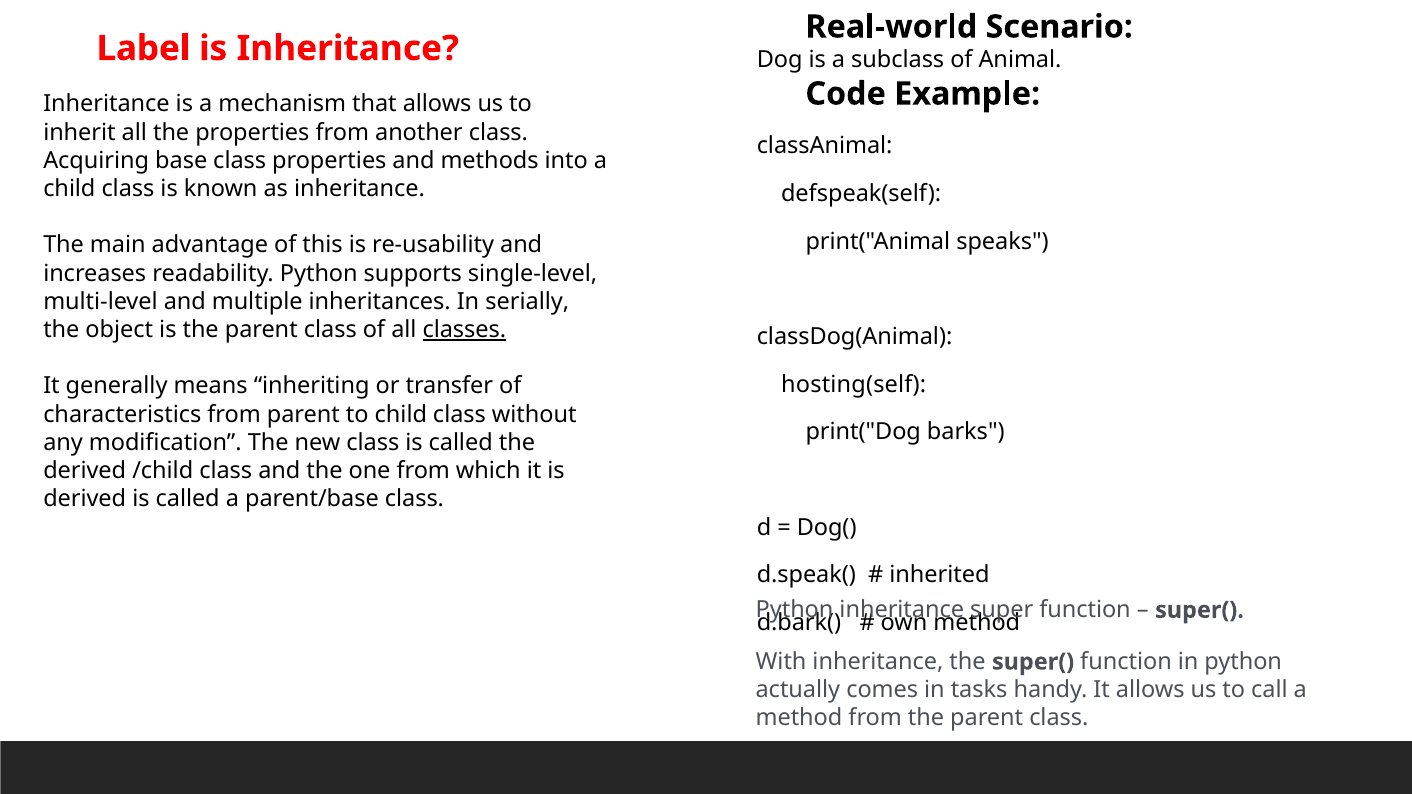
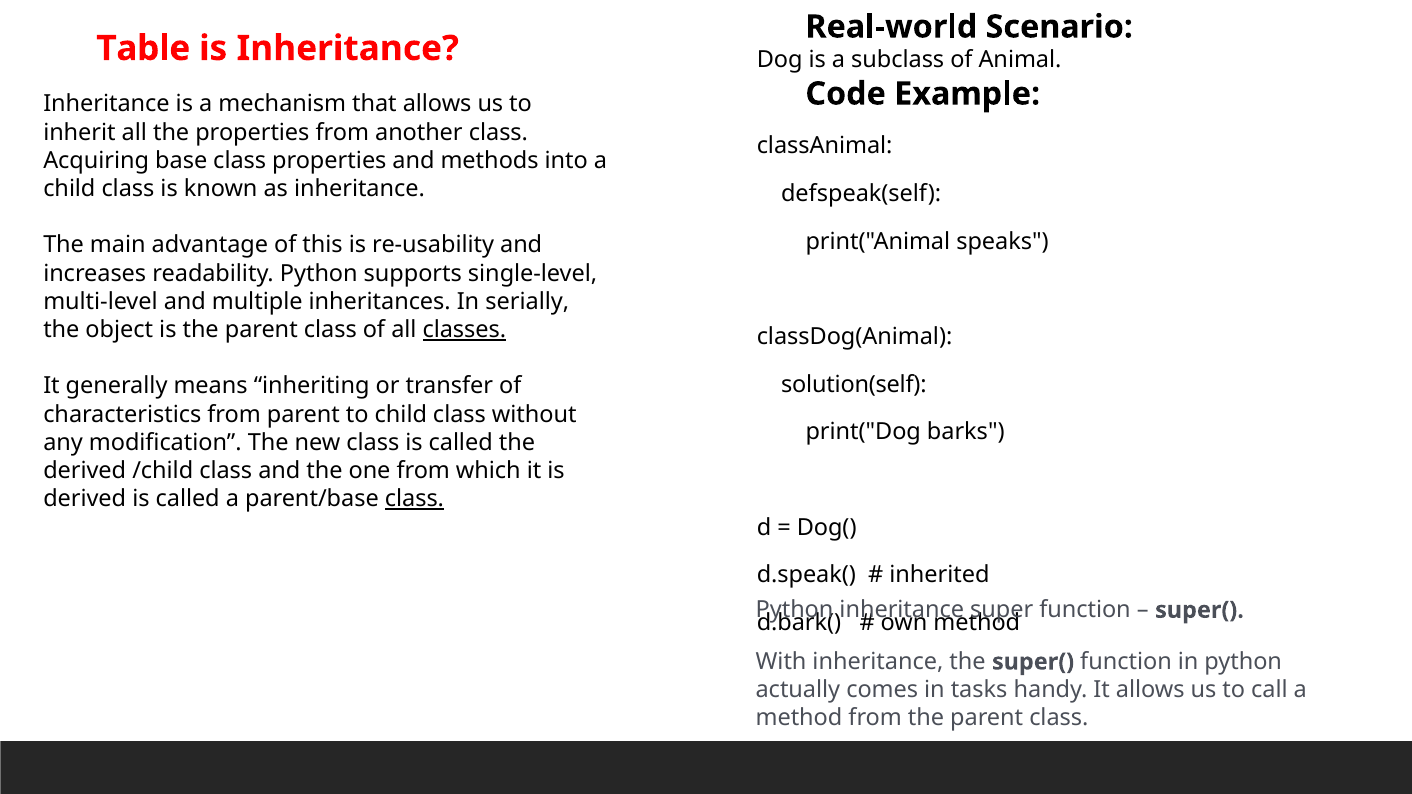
Label: Label -> Table (143, 48)
hosting(self: hosting(self -> solution(self (854, 384)
class underline: none -> present (414, 499)
